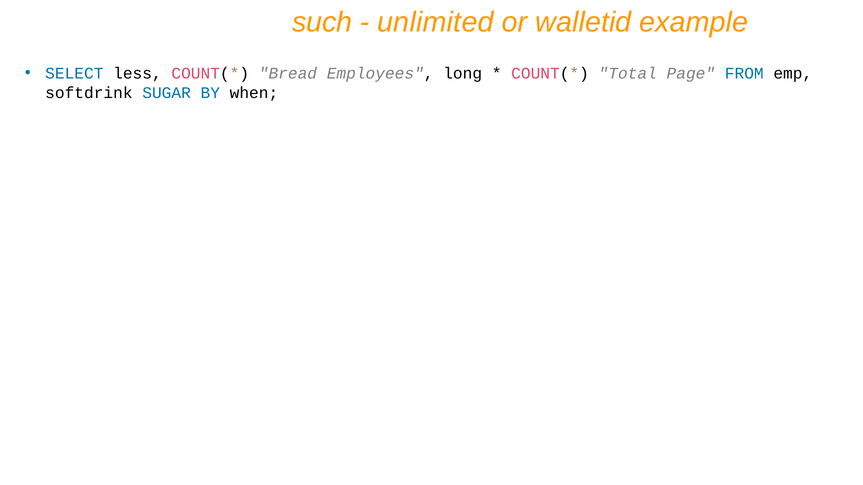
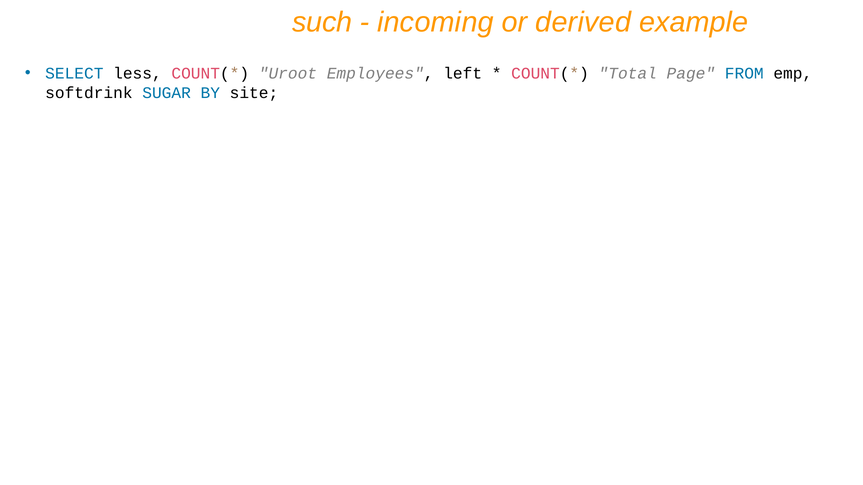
unlimited: unlimited -> incoming (435, 22)
walletid: walletid -> derived (583, 22)
Bread: Bread -> Uroot (288, 73)
long: long -> left (463, 73)
when: when -> site (254, 93)
